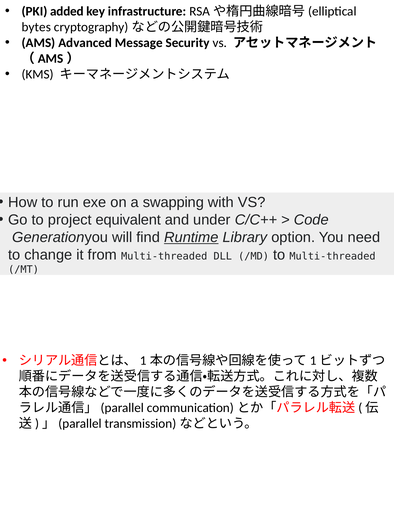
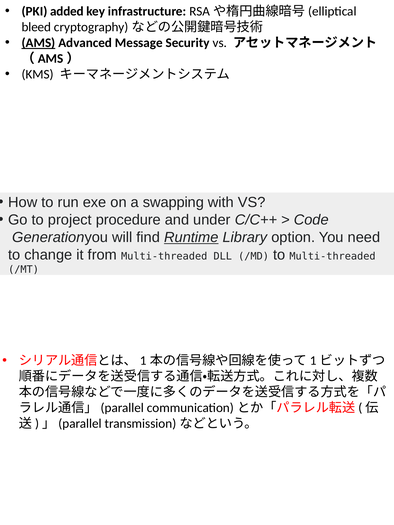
bytes: bytes -> bleed (36, 27)
AMS underline: none -> present (38, 43)
equivalent: equivalent -> procedure (128, 220)
